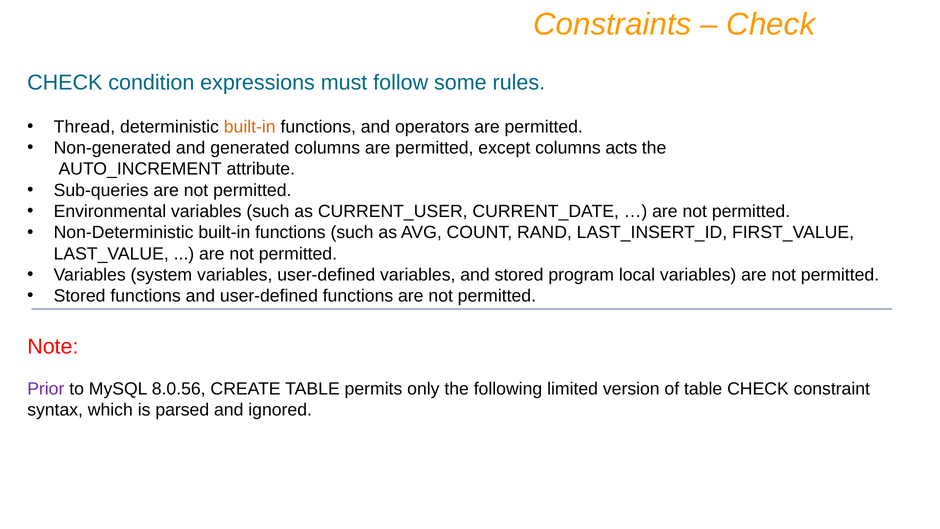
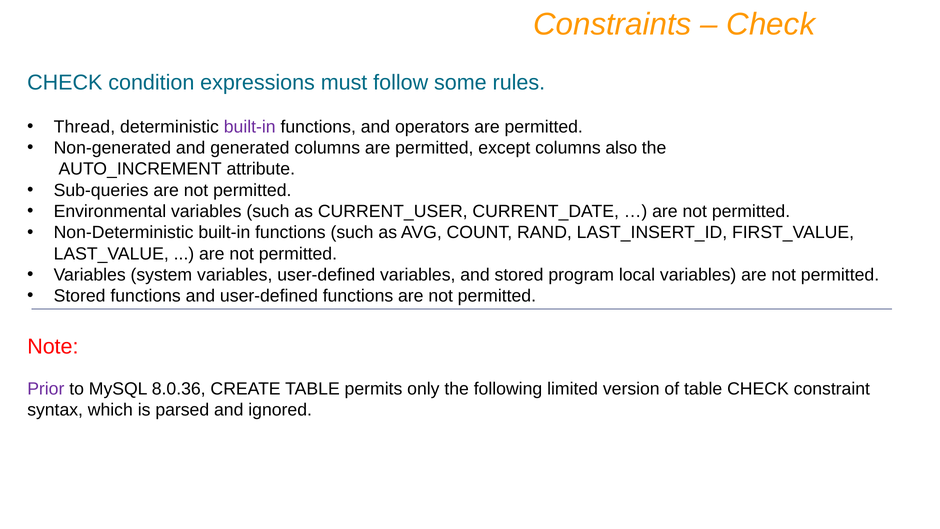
built-in colour: orange -> purple (250, 127)
acts: acts -> also (621, 148)
8.0.56: 8.0.56 -> 8.0.36 (179, 389)
